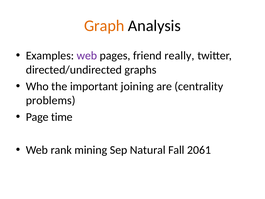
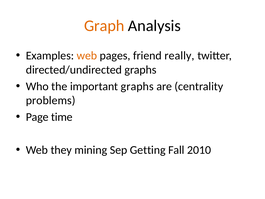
web colour: purple -> orange (87, 56)
important joining: joining -> graphs (137, 86)
rank: rank -> they (61, 150)
Natural: Natural -> Getting (148, 150)
2061: 2061 -> 2010 (199, 150)
